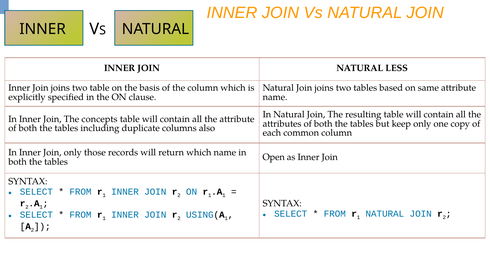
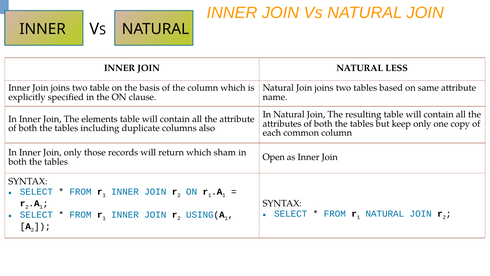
concepts: concepts -> elements (100, 119)
which name: name -> sham (225, 152)
